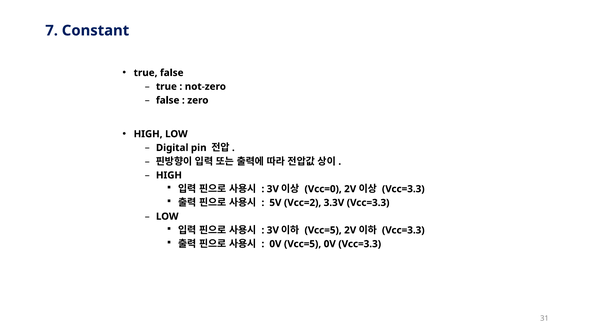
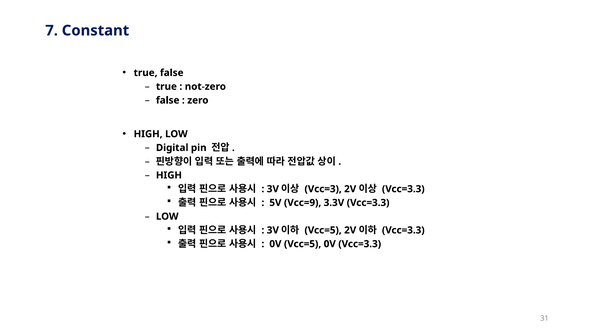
Vcc=0: Vcc=0 -> Vcc=3 (323, 189)
Vcc=2: Vcc=2 -> Vcc=9 (303, 203)
